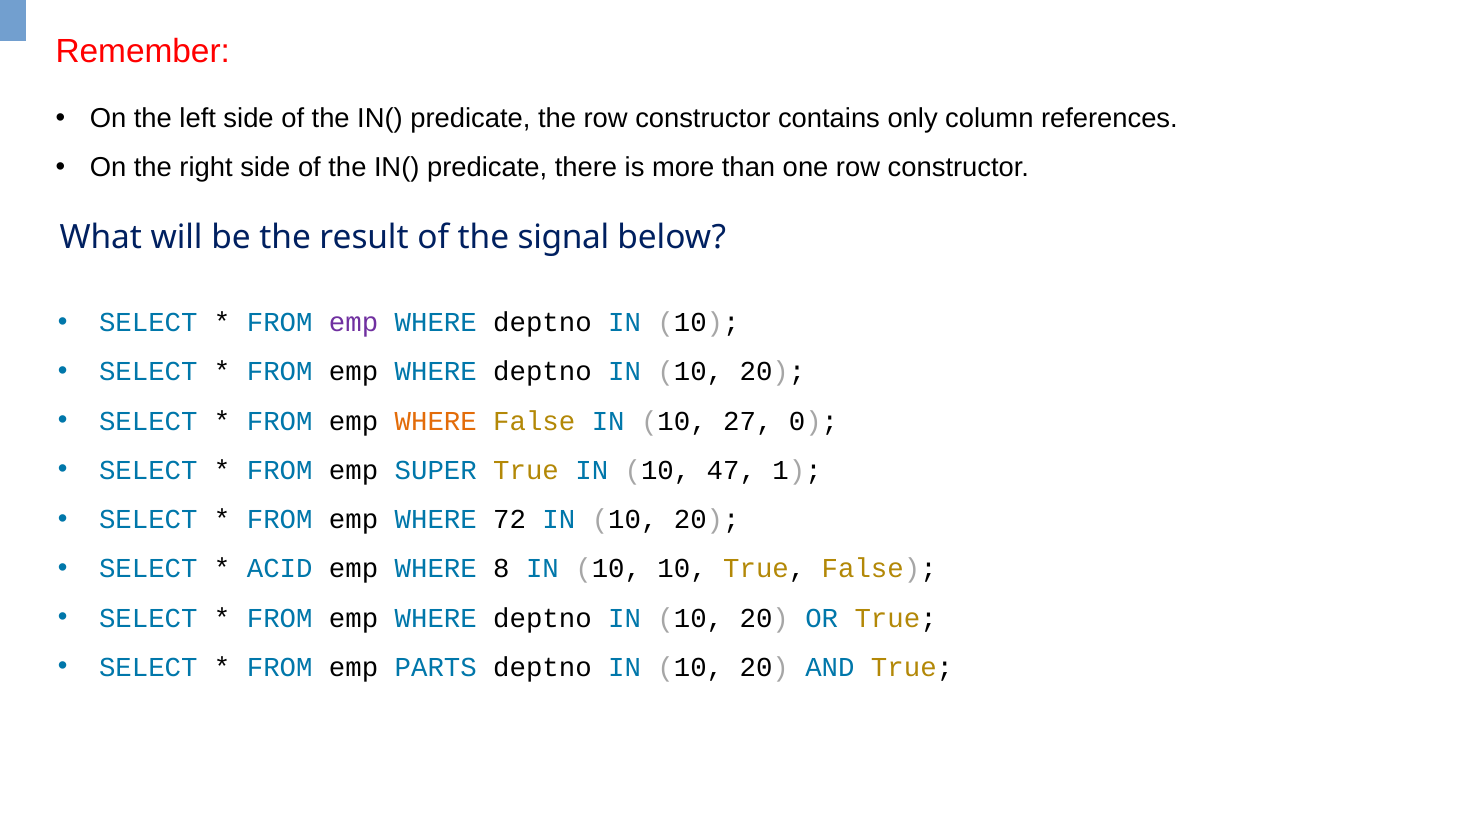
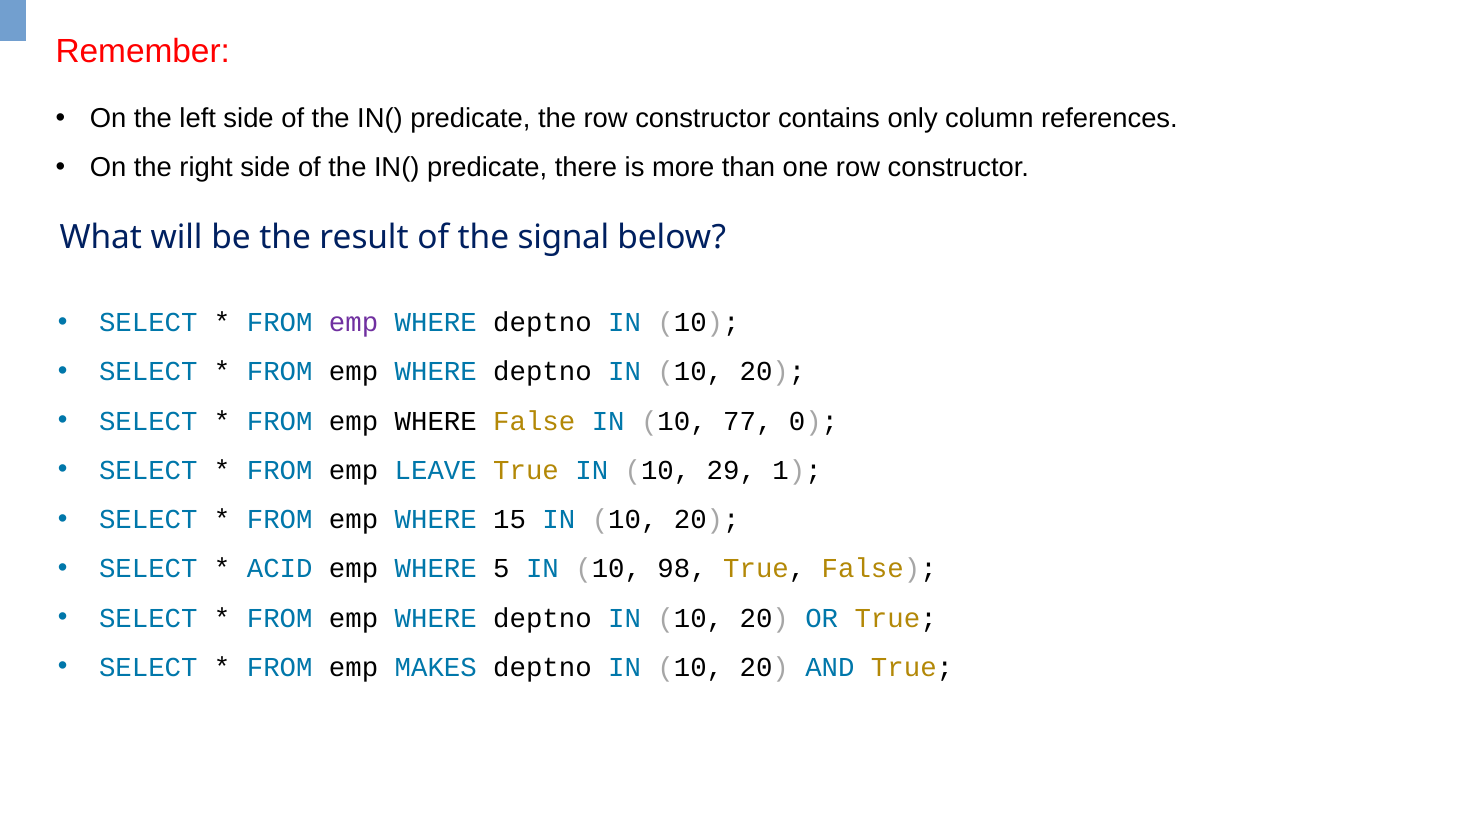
WHERE colour: orange -> black (436, 421)
27: 27 -> 77 (748, 421)
SUPER: SUPER -> LEAVE (436, 471)
47: 47 -> 29 (731, 471)
72: 72 -> 15 (510, 520)
8: 8 -> 5 (501, 569)
10 10: 10 -> 98 (682, 569)
PARTS: PARTS -> MAKES (436, 668)
